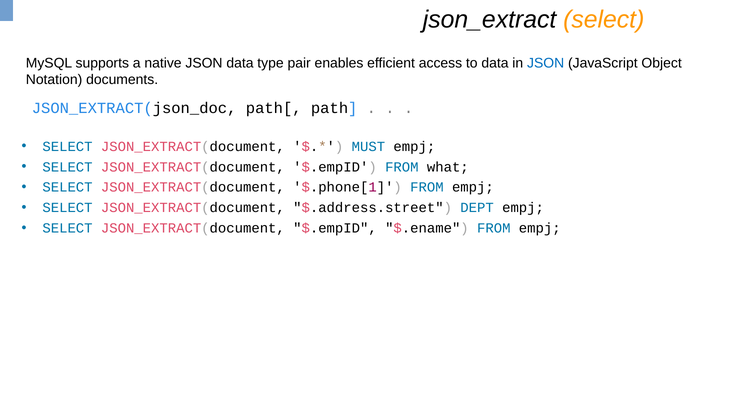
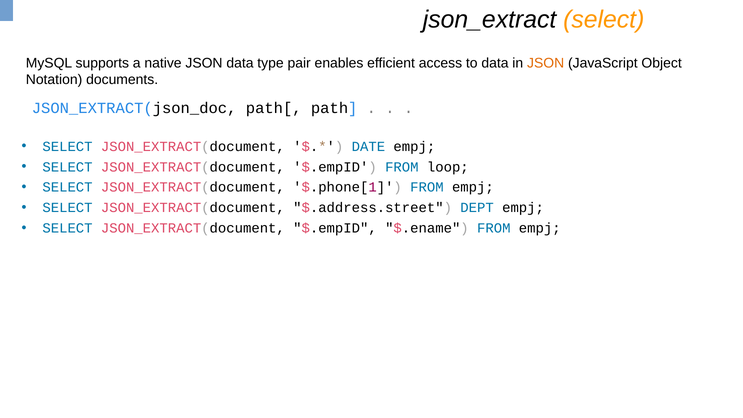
JSON colour: blue -> orange (546, 63)
MUST: MUST -> DATE (368, 146)
what: what -> loop (448, 167)
